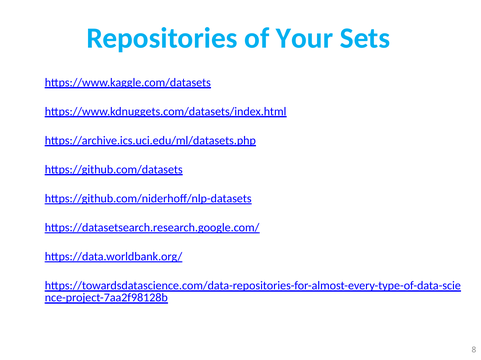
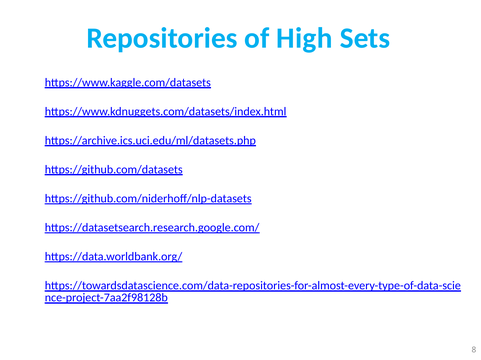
Your: Your -> High (304, 38)
